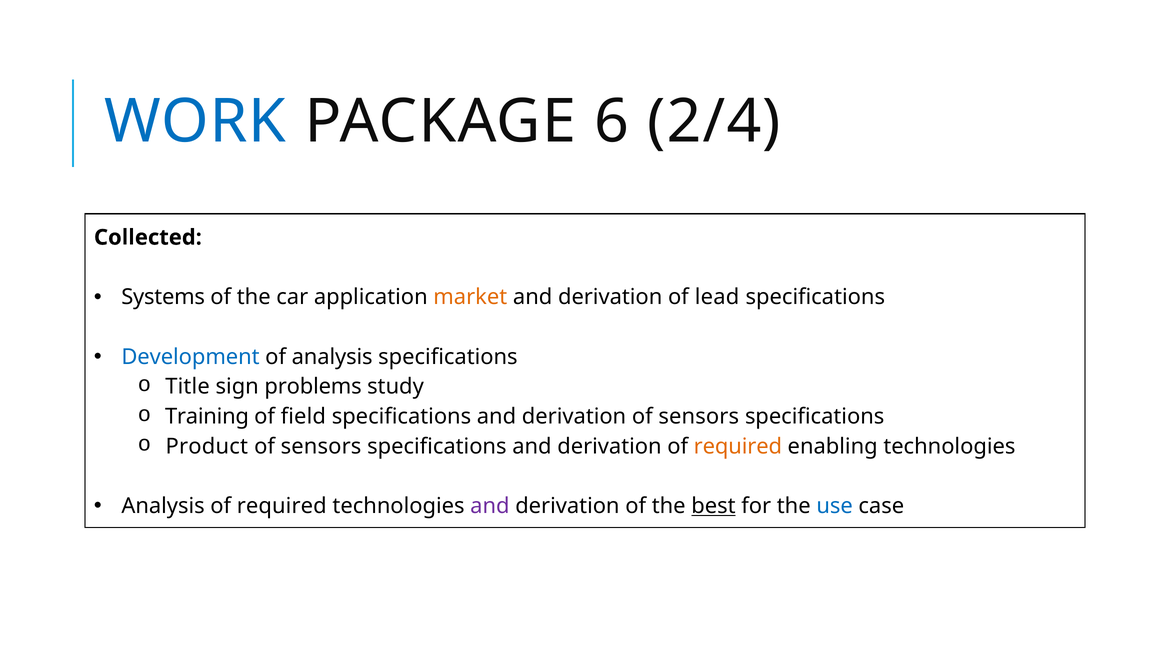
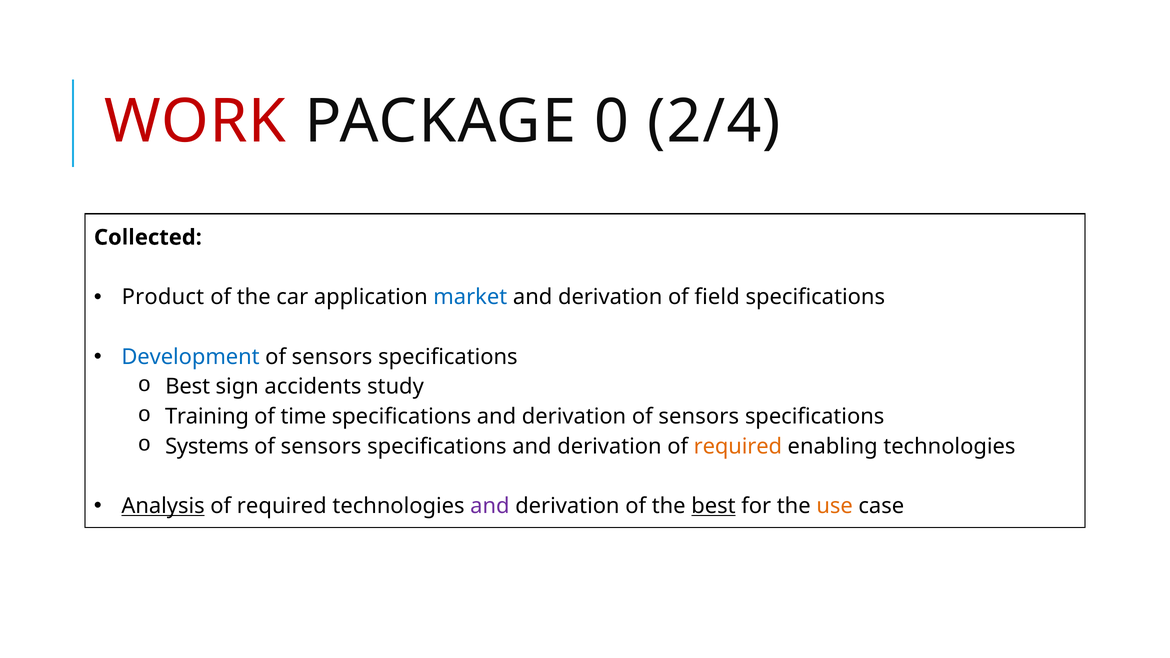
WORK colour: blue -> red (195, 122)
6: 6 -> 0 (612, 122)
Systems: Systems -> Product (163, 297)
market colour: orange -> blue (470, 297)
lead: lead -> field (717, 297)
analysis: analysis -> sensors (332, 357)
Title: Title -> Best (188, 387)
problems: problems -> accidents (313, 387)
field: field -> time (303, 417)
Product: Product -> Systems (207, 446)
Analysis underline: none -> present (163, 506)
use colour: blue -> orange (835, 506)
